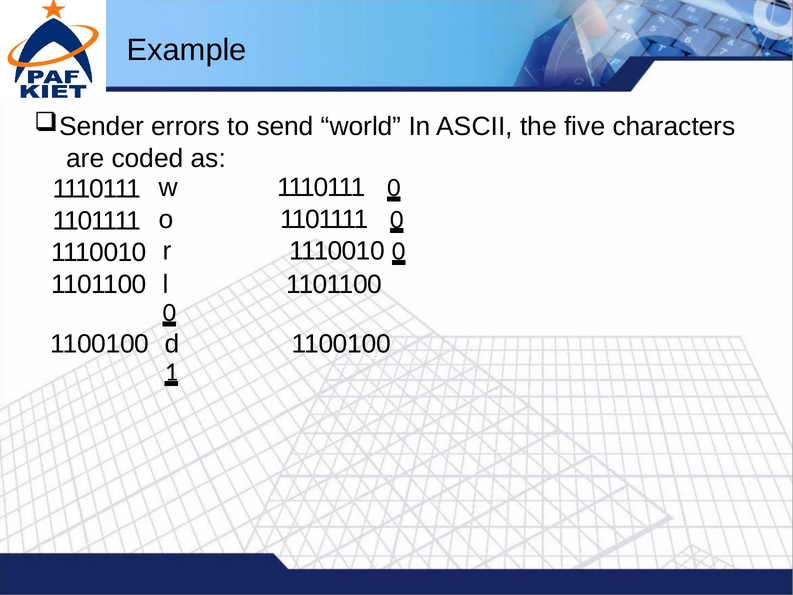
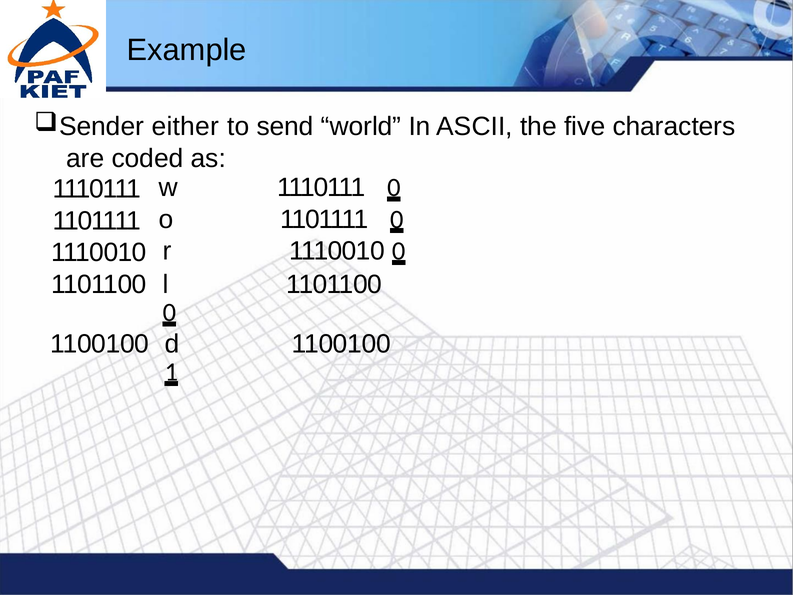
errors: errors -> either (185, 127)
